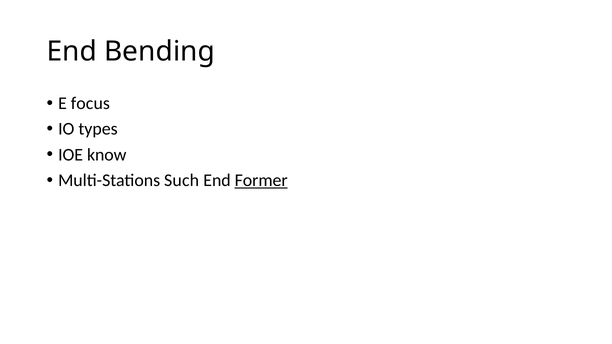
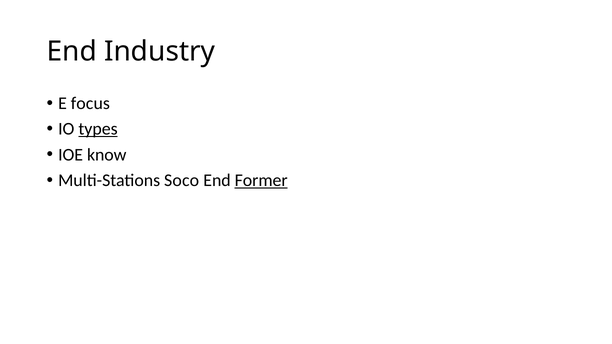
Bending: Bending -> Industry (160, 51)
types underline: none -> present (98, 129)
Such: Such -> Soco (182, 180)
